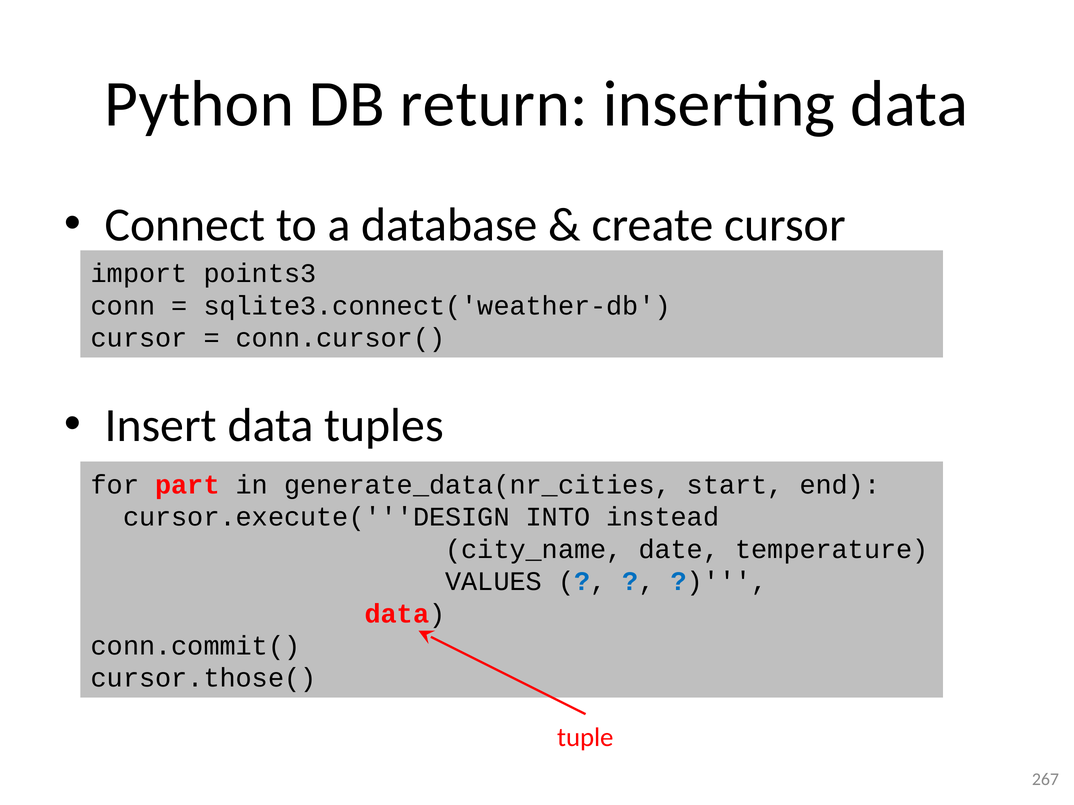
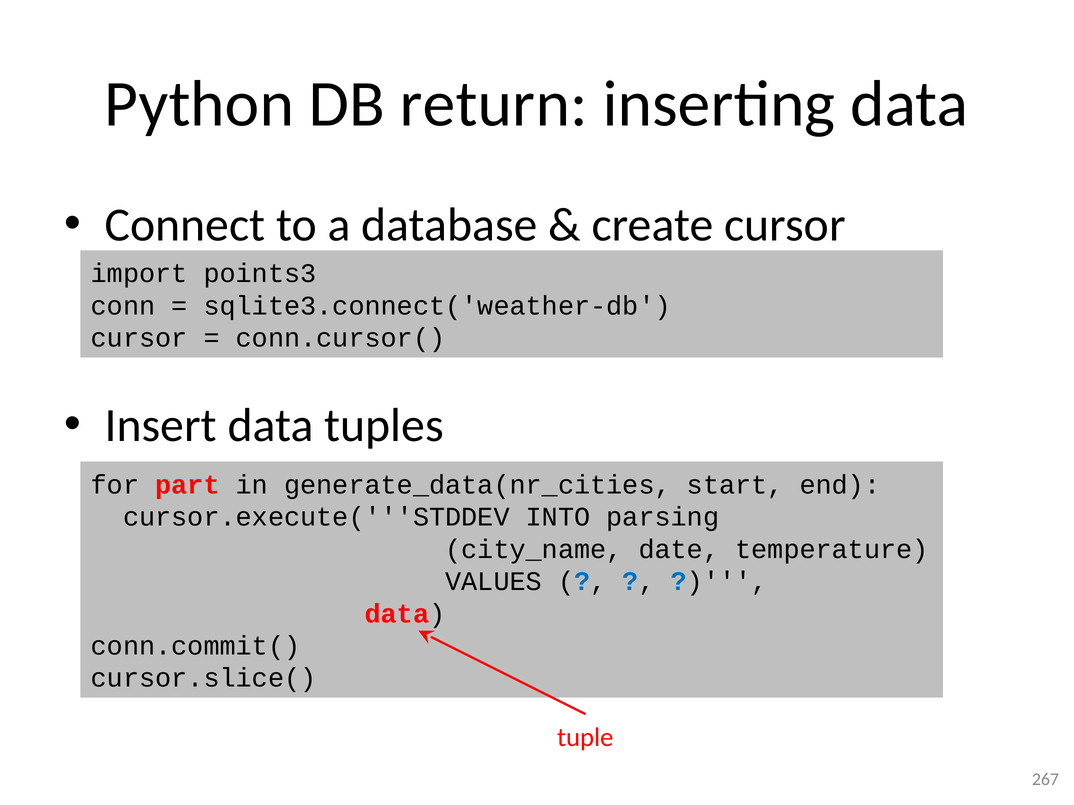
cursor.execute('''DESIGN: cursor.execute('''DESIGN -> cursor.execute('''STDDEV (316, 517)
instead: instead -> parsing (663, 517)
cursor.those(: cursor.those( -> cursor.slice( (204, 678)
